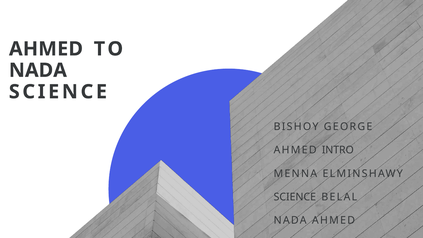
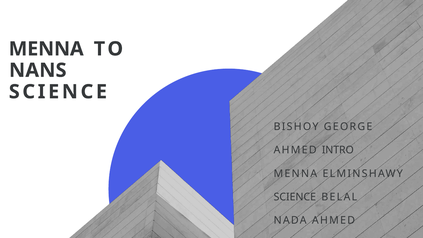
AHMED: AHMED -> MENNA (46, 49)
NADA: NADA -> NANS (38, 70)
